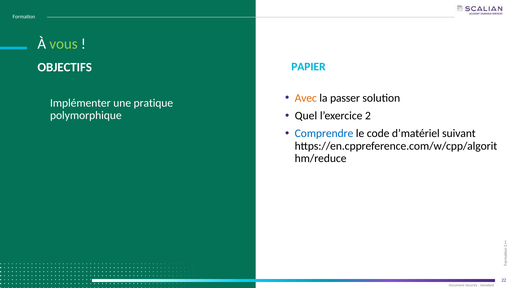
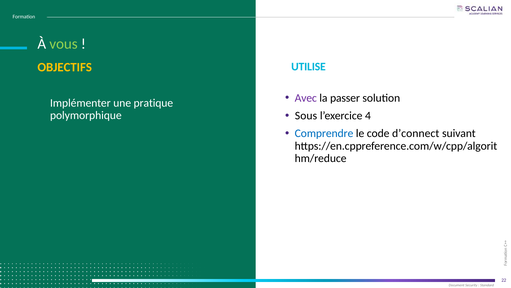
PAPIER: PAPIER -> UTILISE (308, 66)
OBJECTIFS colour: white -> yellow (65, 67)
Avec colour: orange -> purple (306, 98)
Quel: Quel -> Sous (306, 115)
2: 2 -> 4 (368, 115)
d’matériel: d’matériel -> d’connect (416, 133)
